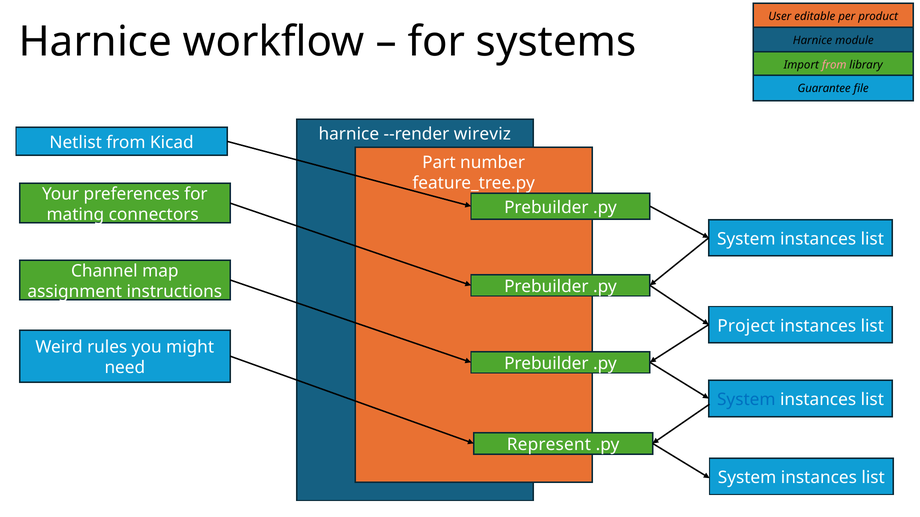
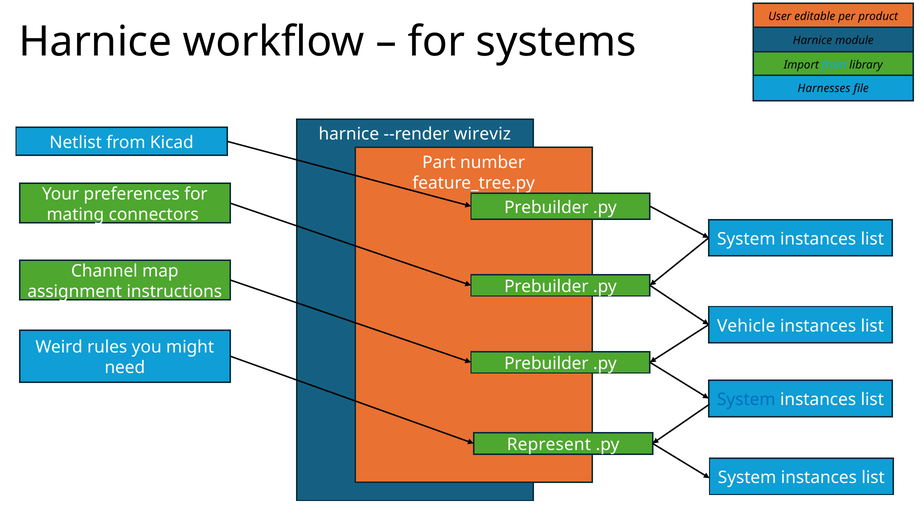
from colour: pink -> light blue (834, 65)
Guarantee: Guarantee -> Harnesses (824, 89)
Project: Project -> Vehicle (746, 326)
